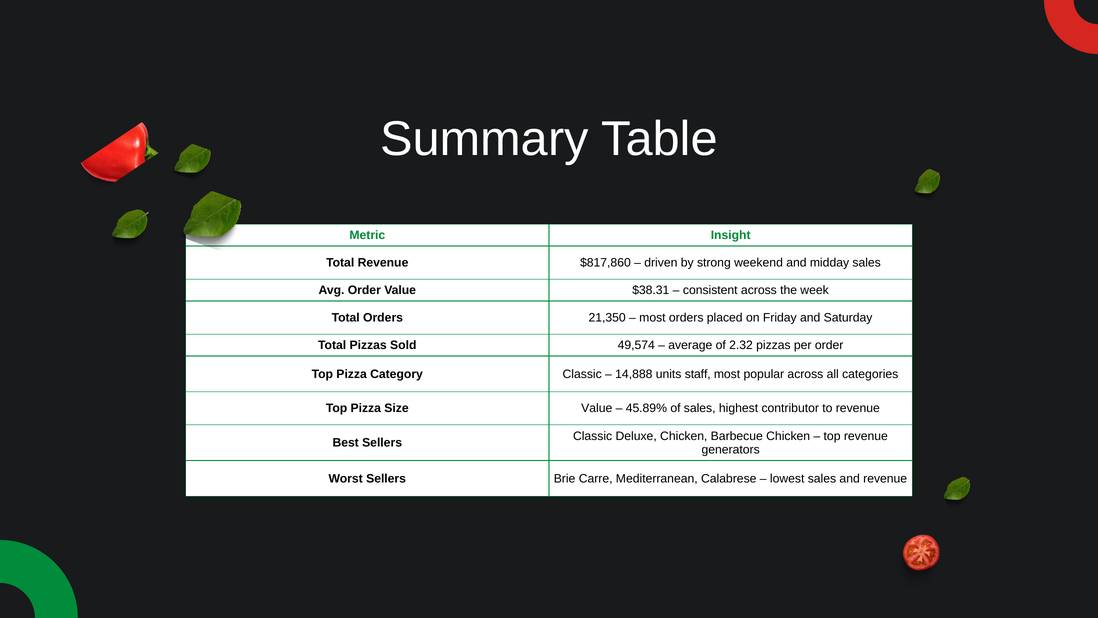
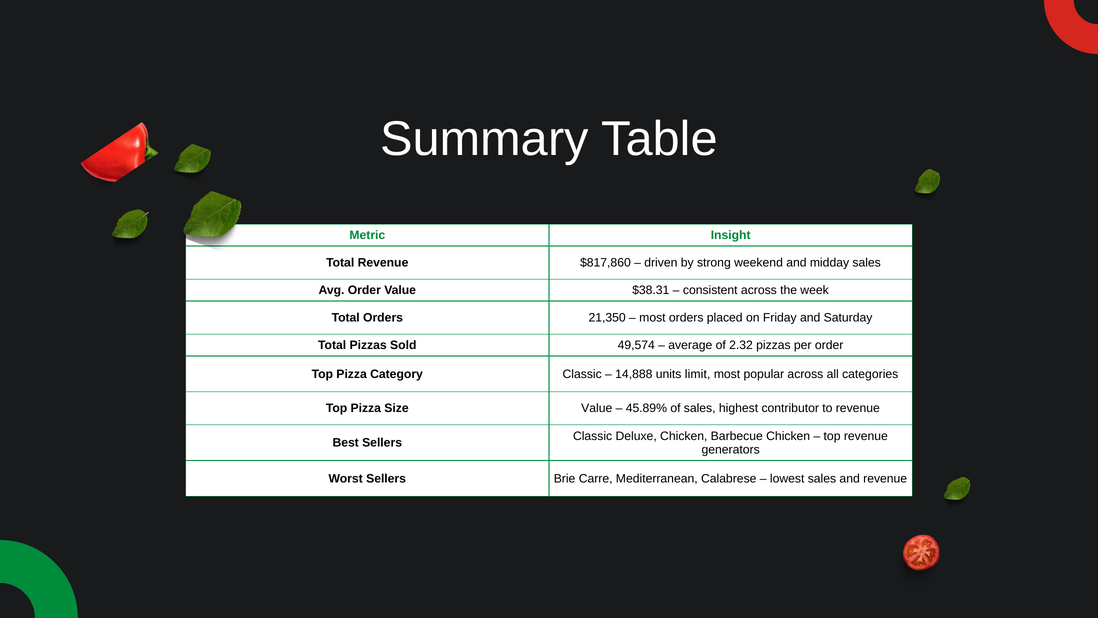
staff: staff -> limit (698, 374)
